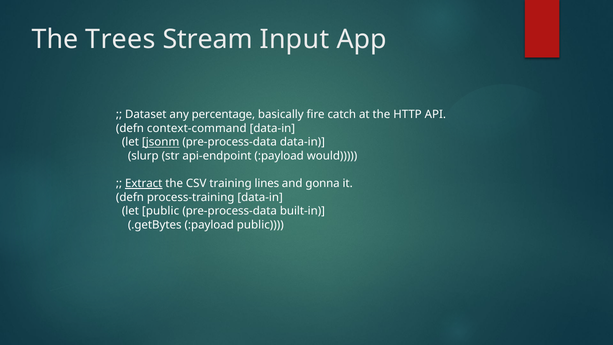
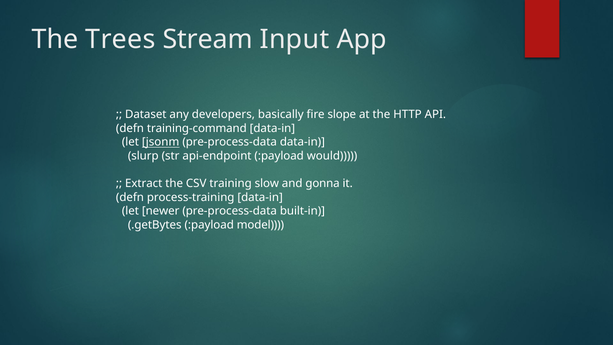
percentage: percentage -> developers (223, 114)
catch: catch -> slope (342, 114)
context-command: context-command -> training-command (197, 128)
Extract underline: present -> none (144, 183)
lines: lines -> slow (267, 183)
let public: public -> newer (161, 211)
:payload public: public -> model (260, 225)
